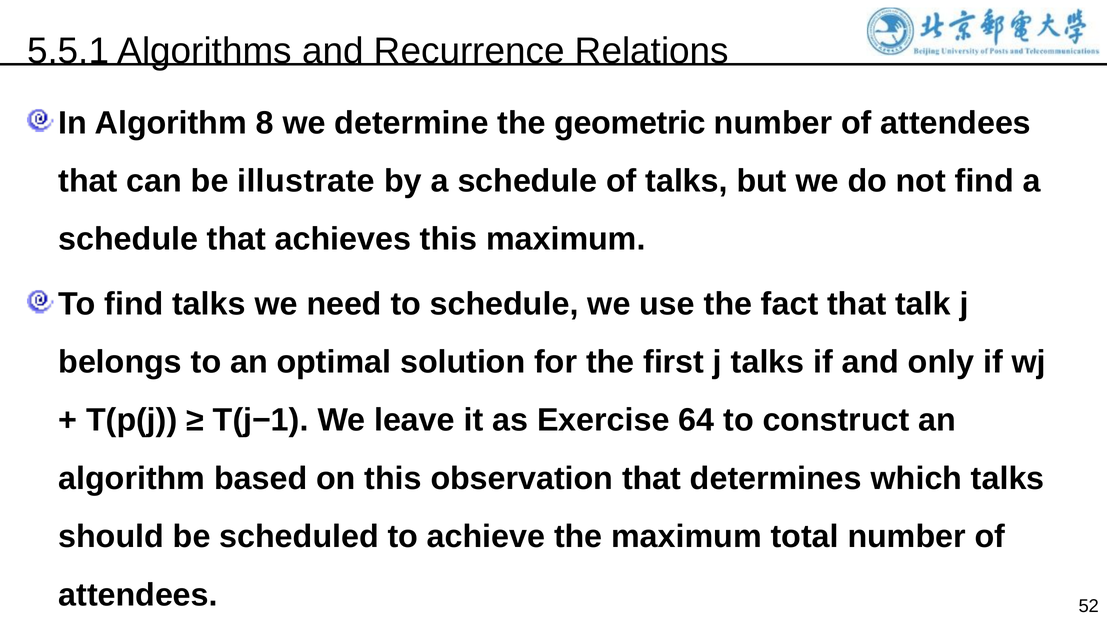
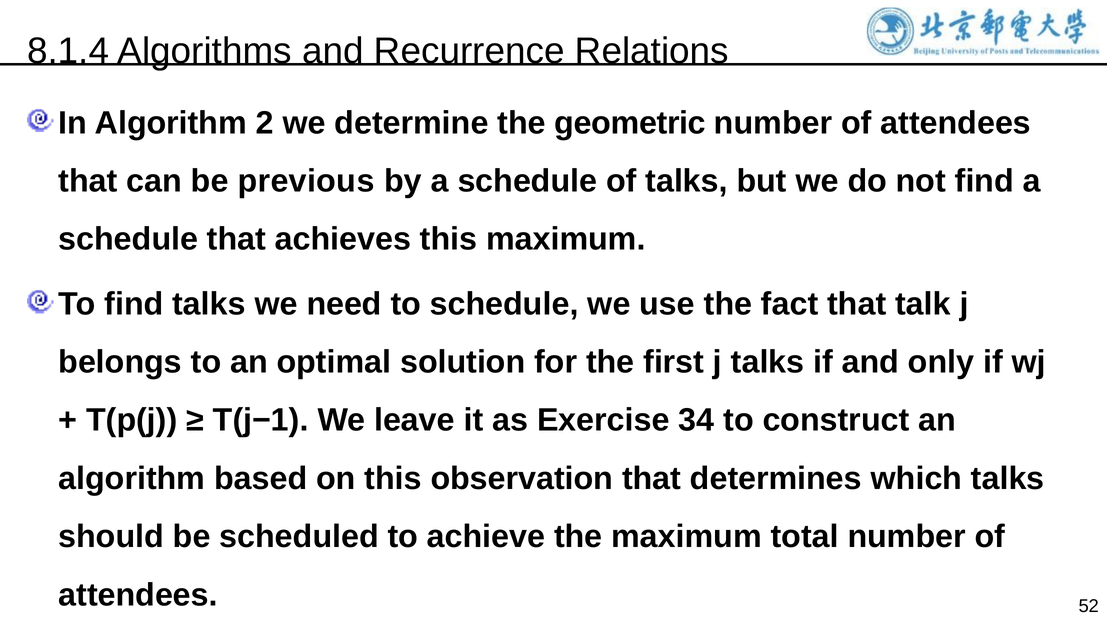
5.5.1: 5.5.1 -> 8.1.4 (68, 51)
8: 8 -> 2 (265, 123)
illustrate: illustrate -> previous (306, 181)
64: 64 -> 34 (696, 420)
